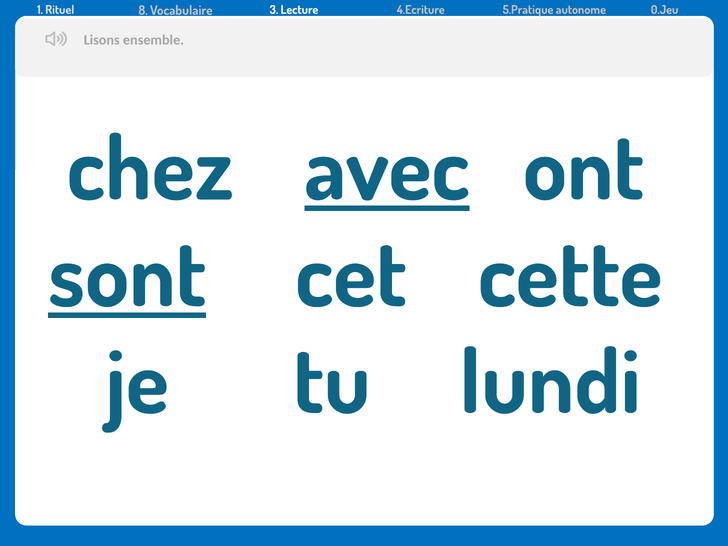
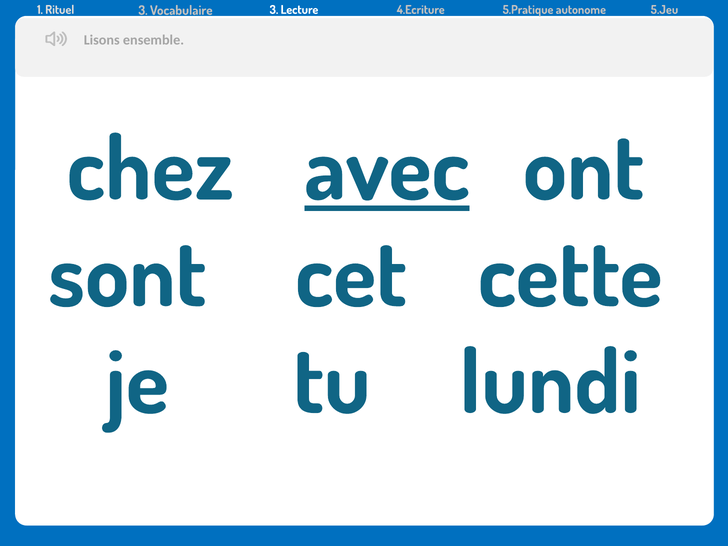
Rituel 8: 8 -> 3 (143, 11)
0.Jeu: 0.Jeu -> 5.Jeu (664, 10)
sont underline: present -> none (127, 277)
